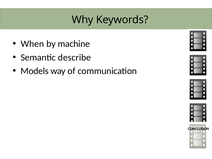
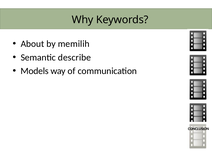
When: When -> About (32, 44)
machine: machine -> memilih (74, 44)
